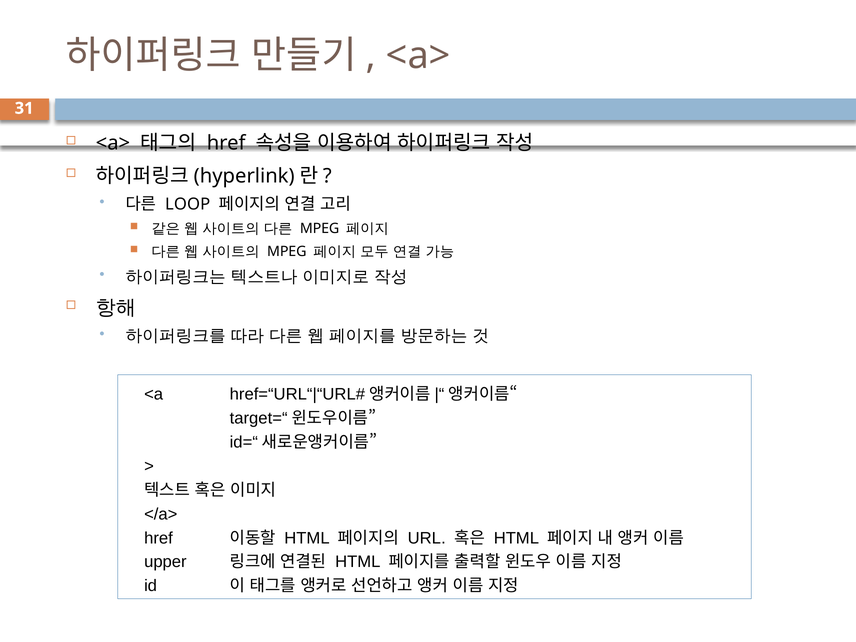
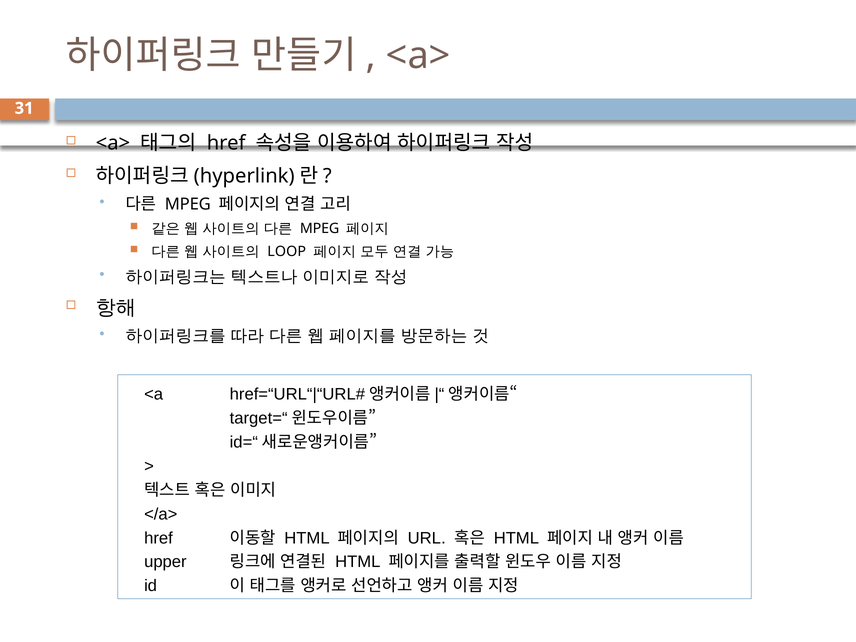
LOOP: LOOP -> MPEG (188, 204)
MPEG: MPEG -> LOOP (287, 252)
